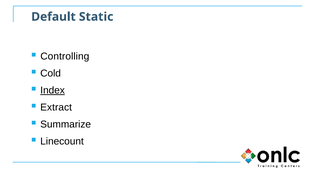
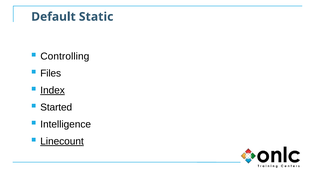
Cold: Cold -> Files (51, 74)
Extract: Extract -> Started (56, 108)
Summarize: Summarize -> Intelligence (66, 125)
Linecount underline: none -> present (62, 142)
